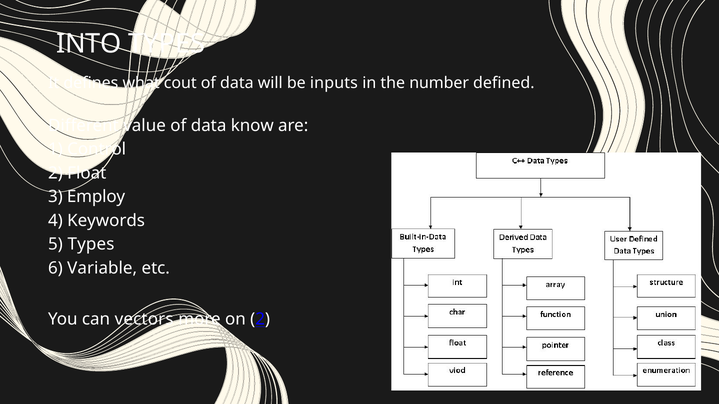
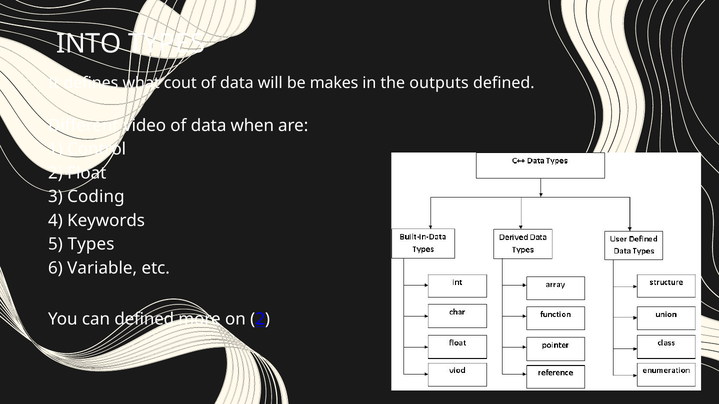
inputs: inputs -> makes (334, 83)
number: number -> outputs (439, 83)
value: value -> video (145, 126)
know: know -> when (252, 126)
Employ: Employ -> Coding (96, 197)
can vectors: vectors -> defined (144, 319)
